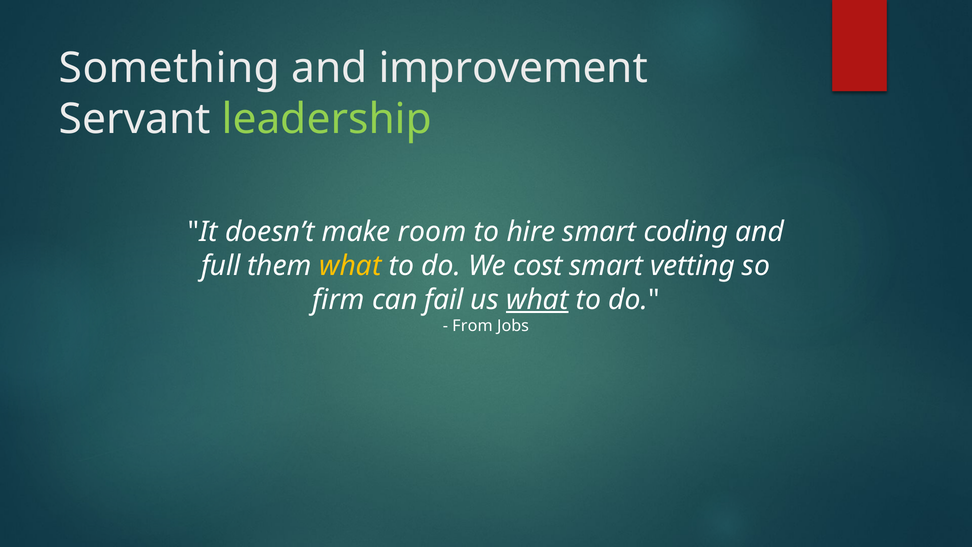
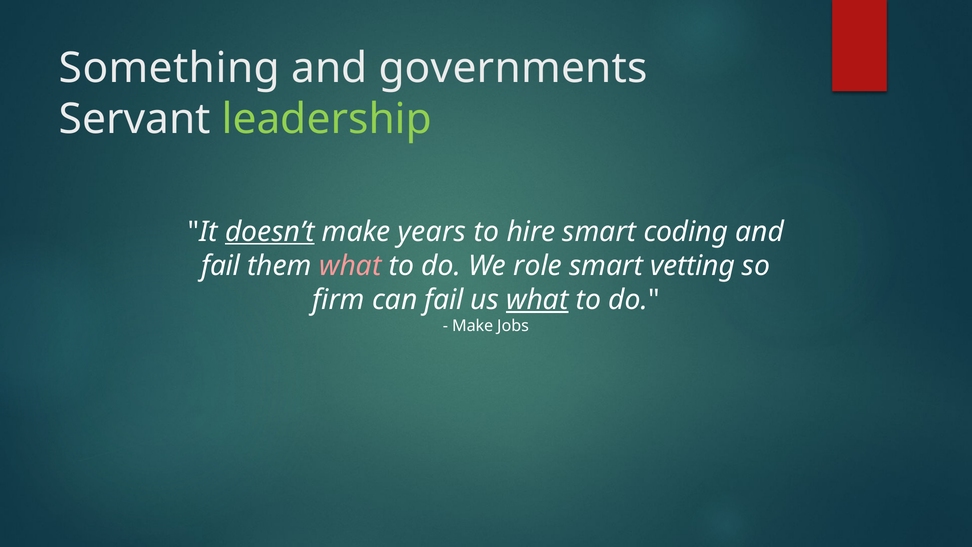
improvement: improvement -> governments (513, 68)
doesn’t underline: none -> present (270, 232)
room: room -> years (432, 232)
full: full -> fail (221, 266)
what colour: yellow -> pink (350, 266)
cost: cost -> role (538, 266)
From: From -> Make (473, 326)
